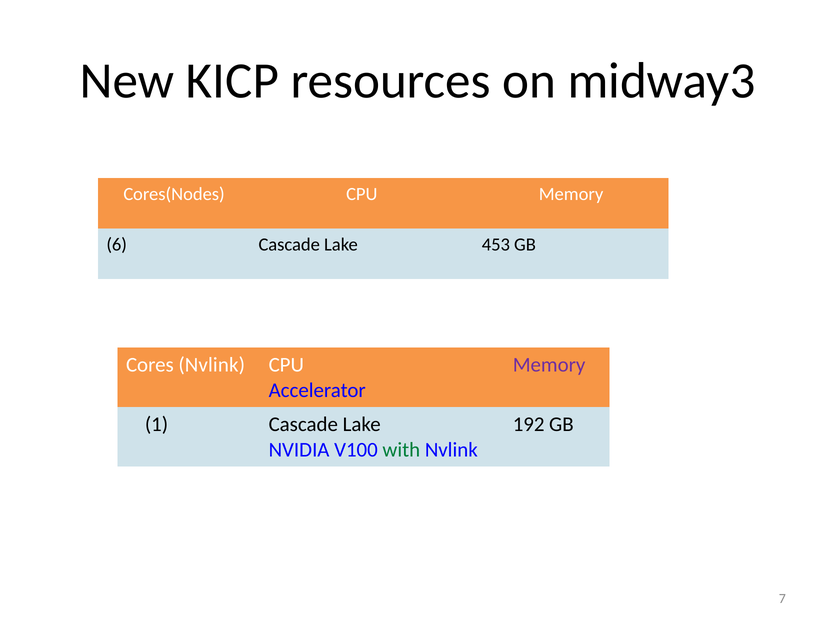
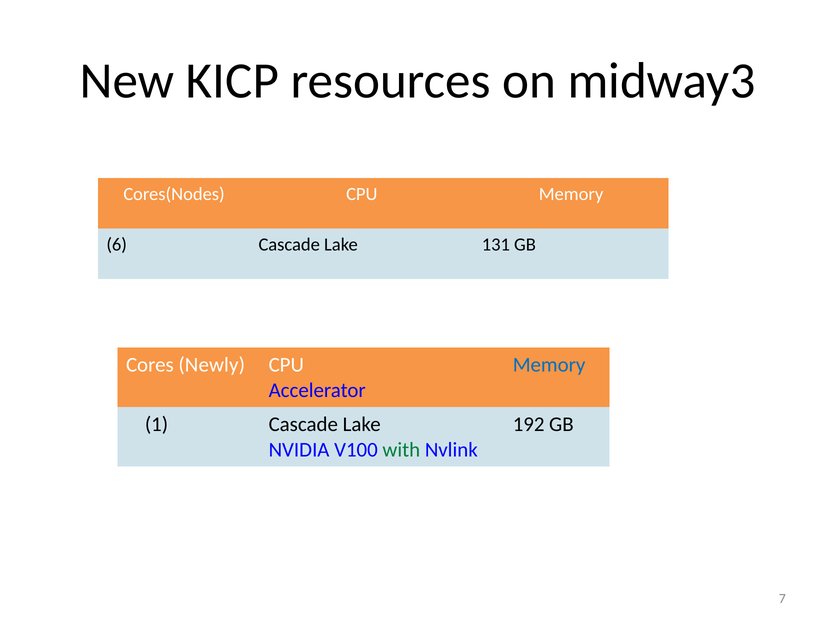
453: 453 -> 131 (496, 244)
Cores Nvlink: Nvlink -> Newly (212, 365)
Memory colour: purple -> blue (549, 365)
